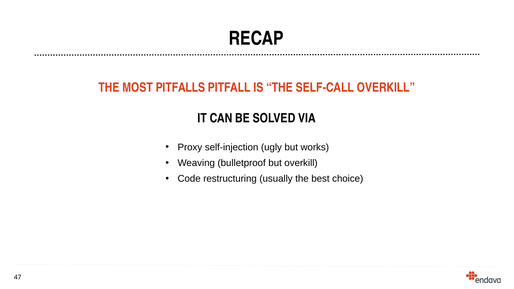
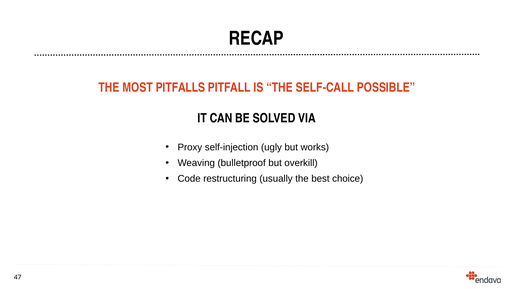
SELF-CALL OVERKILL: OVERKILL -> POSSIBLE (386, 88)
